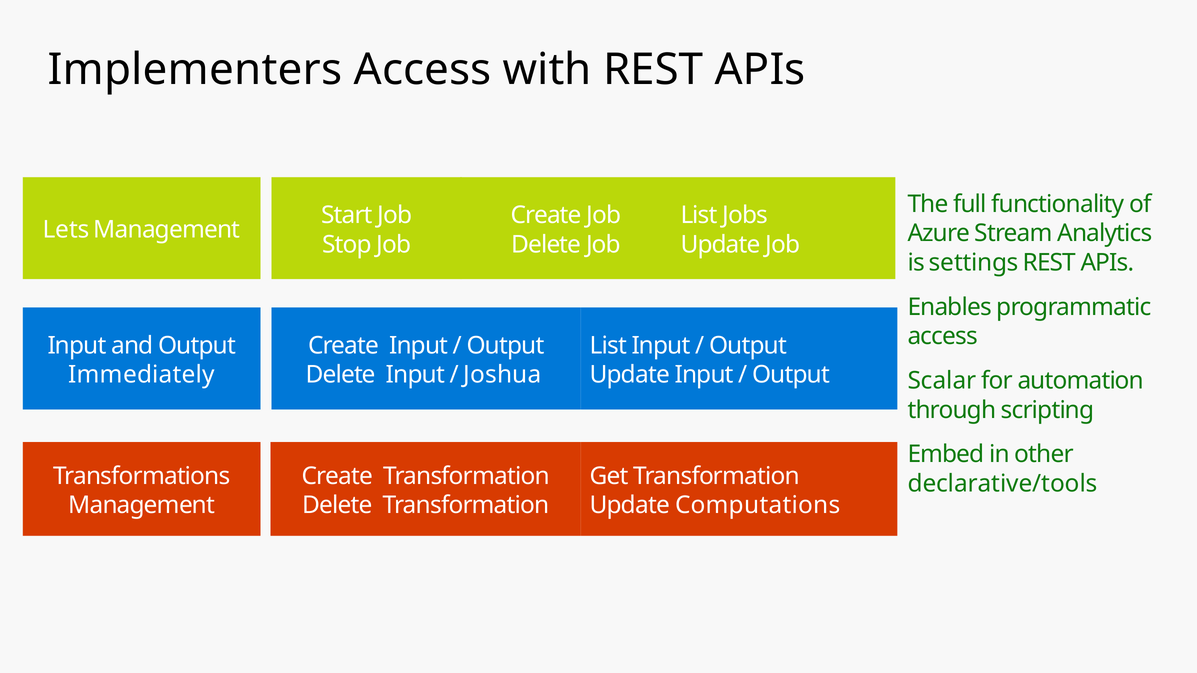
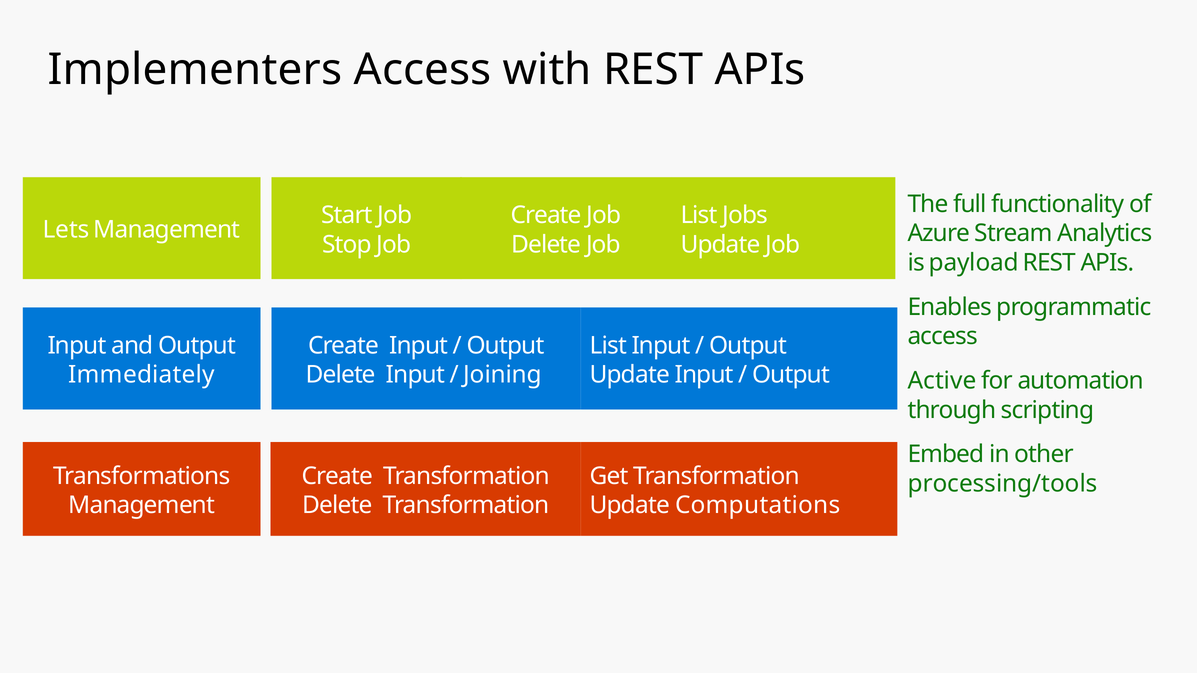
settings: settings -> payload (974, 263)
Joshua: Joshua -> Joining (503, 375)
Scalar: Scalar -> Active (942, 381)
declarative/tools: declarative/tools -> processing/tools (1003, 484)
